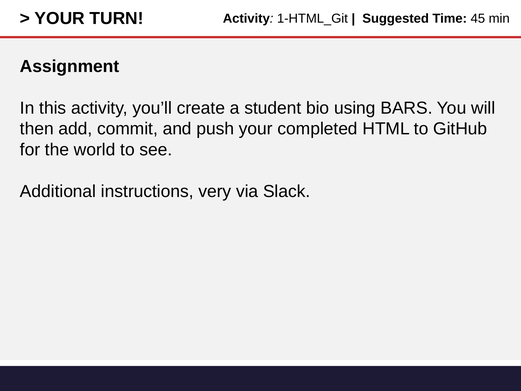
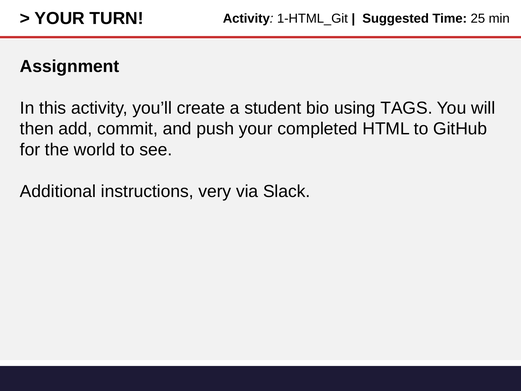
45: 45 -> 25 (478, 18)
BARS: BARS -> TAGS (407, 108)
